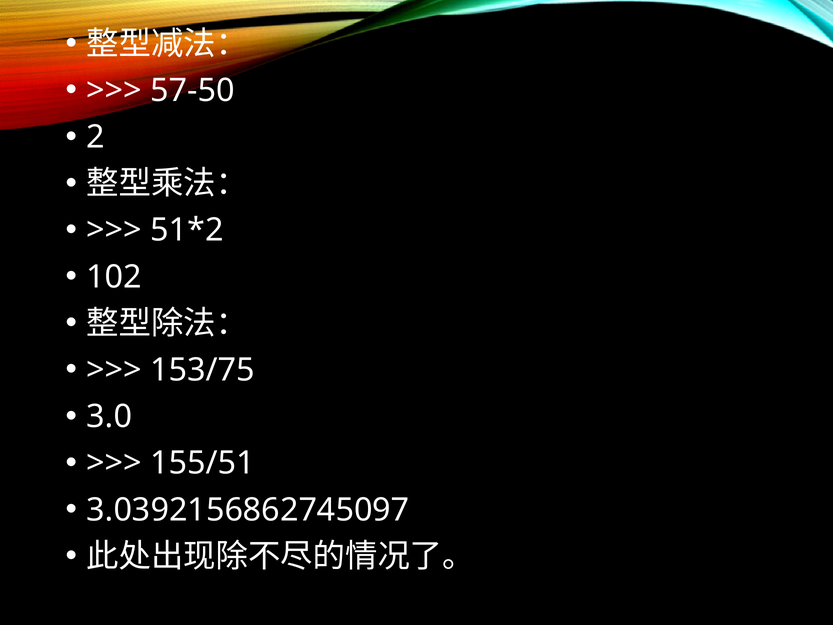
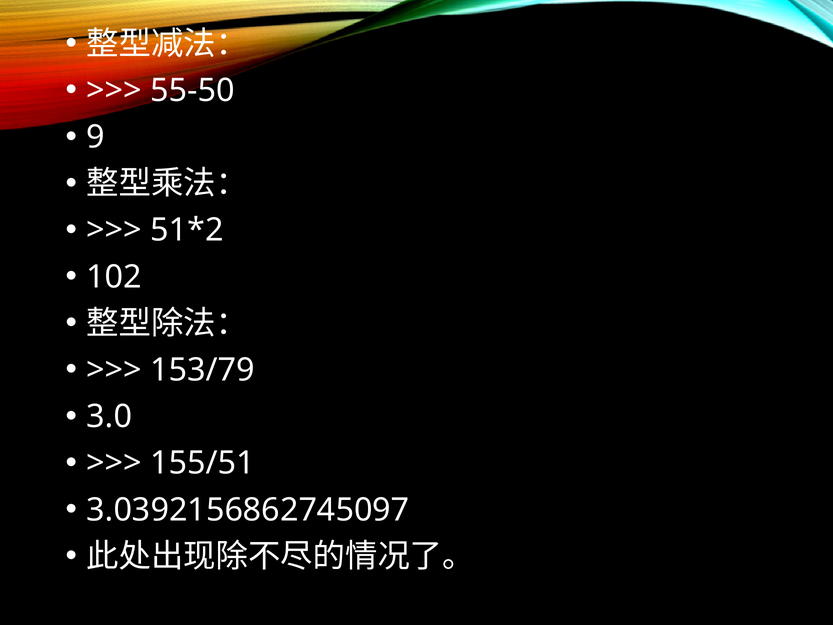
57-50: 57-50 -> 55-50 (192, 90)
2: 2 -> 9 (96, 137)
153/75: 153/75 -> 153/79 (203, 370)
